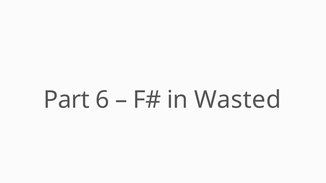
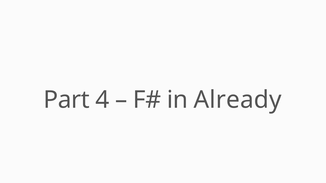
6: 6 -> 4 (102, 100)
Wasted: Wasted -> Already (238, 100)
